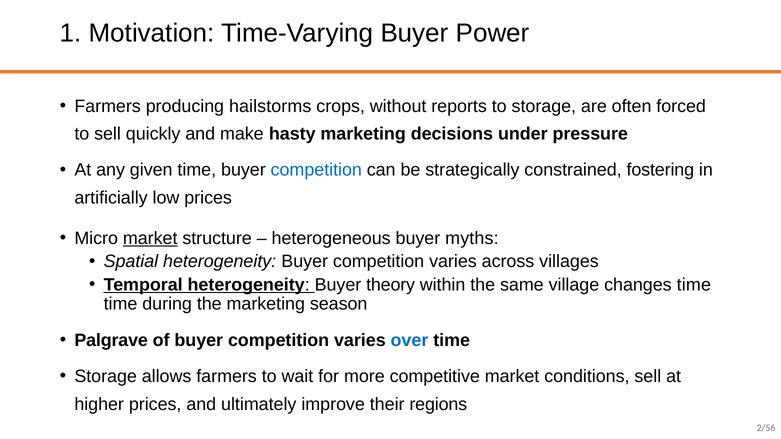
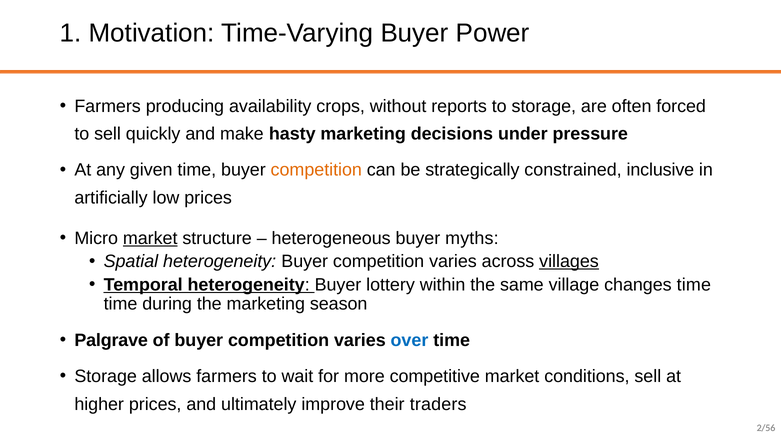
hailstorms: hailstorms -> availability (270, 106)
competition colour: blue -> orange (316, 170)
fostering: fostering -> inclusive (660, 170)
villages underline: none -> present (569, 262)
theory: theory -> lottery (391, 285)
regions: regions -> traders (438, 405)
